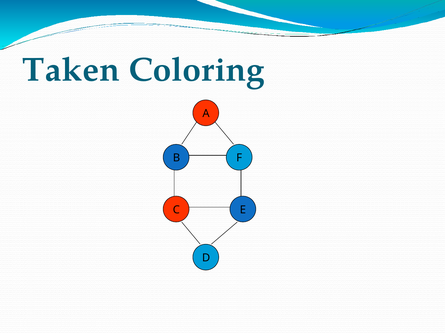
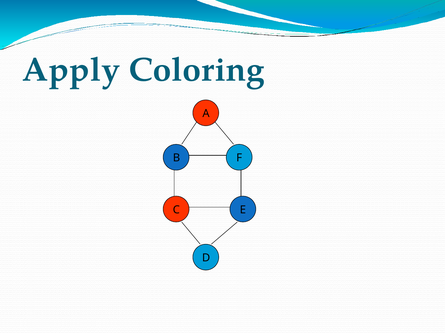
Taken: Taken -> Apply (71, 70)
